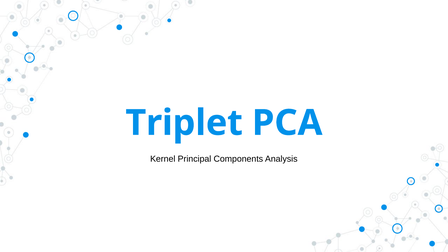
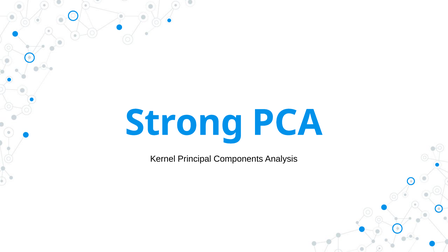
Triplet: Triplet -> Strong (184, 123)
